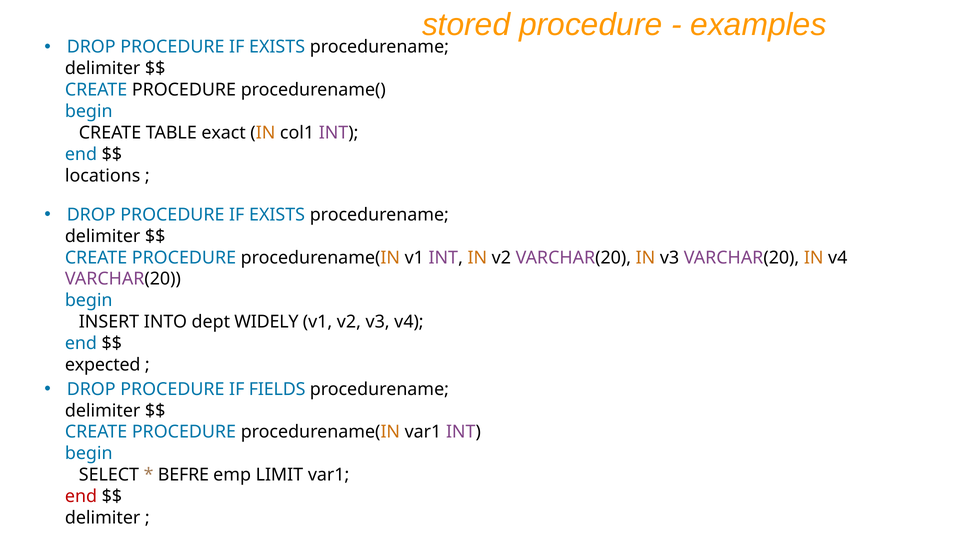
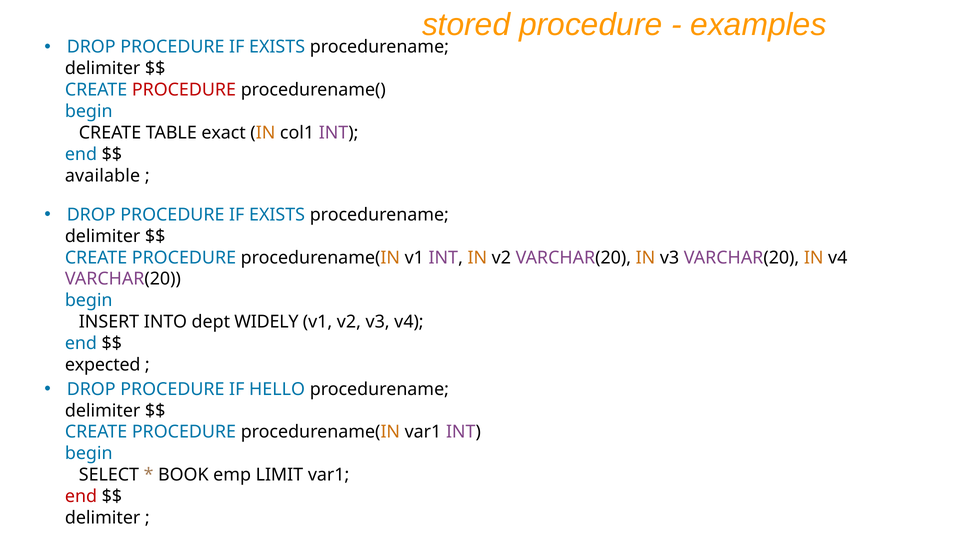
PROCEDURE colour: black -> red (184, 90)
locations: locations -> available (103, 176)
FIELDS: FIELDS -> HELLO (277, 389)
BEFRE: BEFRE -> BOOK (183, 475)
